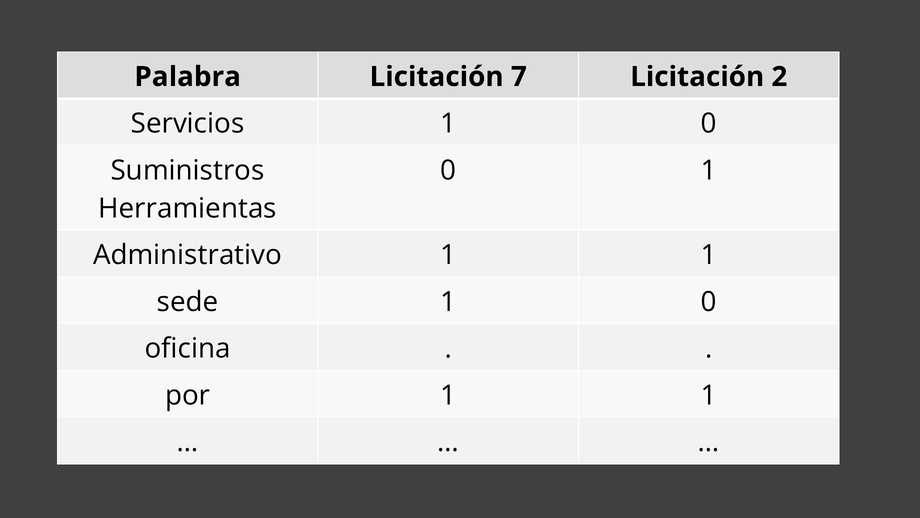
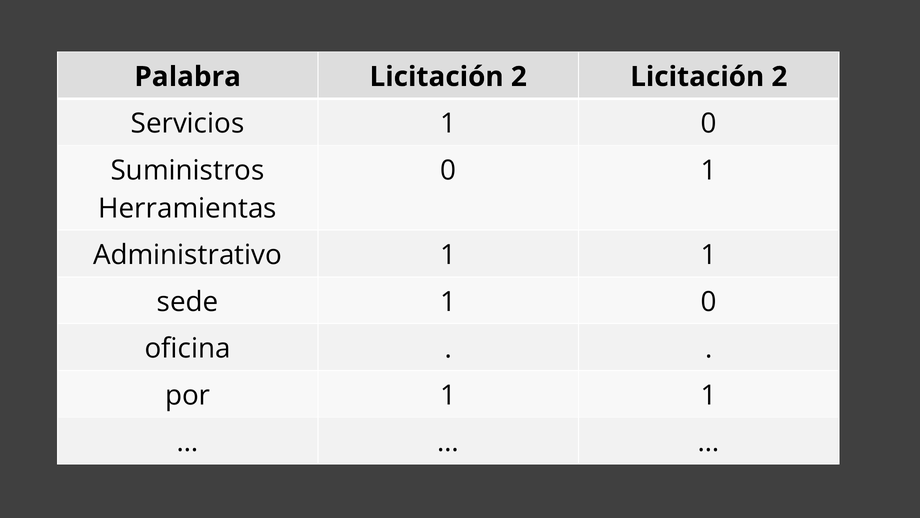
Palabra Licitación 7: 7 -> 2 (519, 77)
